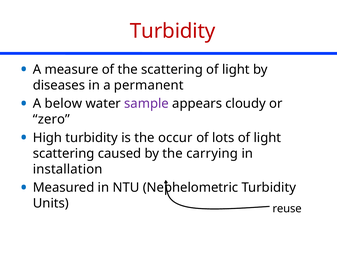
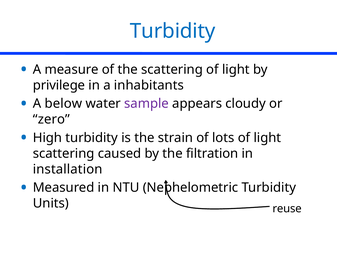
Turbidity colour: red -> blue (173, 31)
diseases: diseases -> privilege (59, 85)
permanent: permanent -> inhabitants (149, 85)
occur: occur -> strain (175, 138)
carrying: carrying -> filtration (212, 153)
